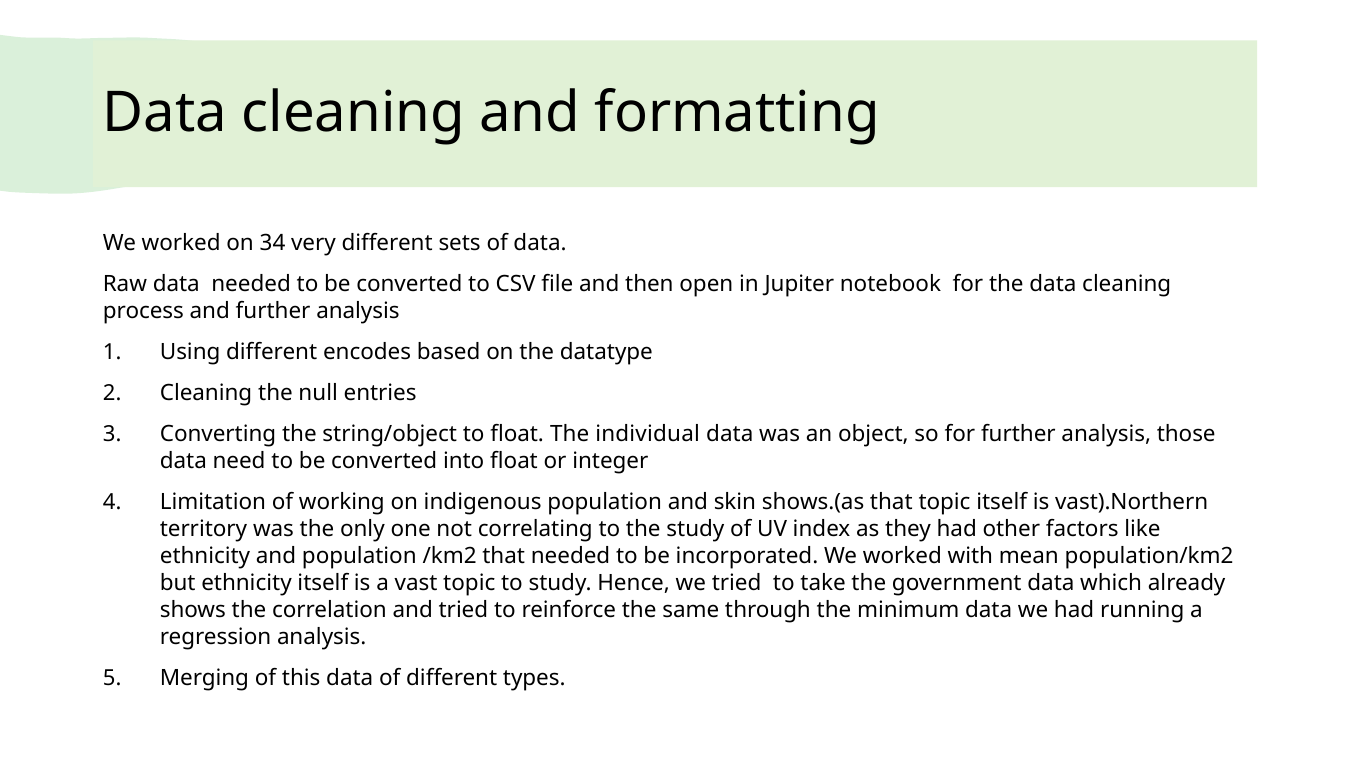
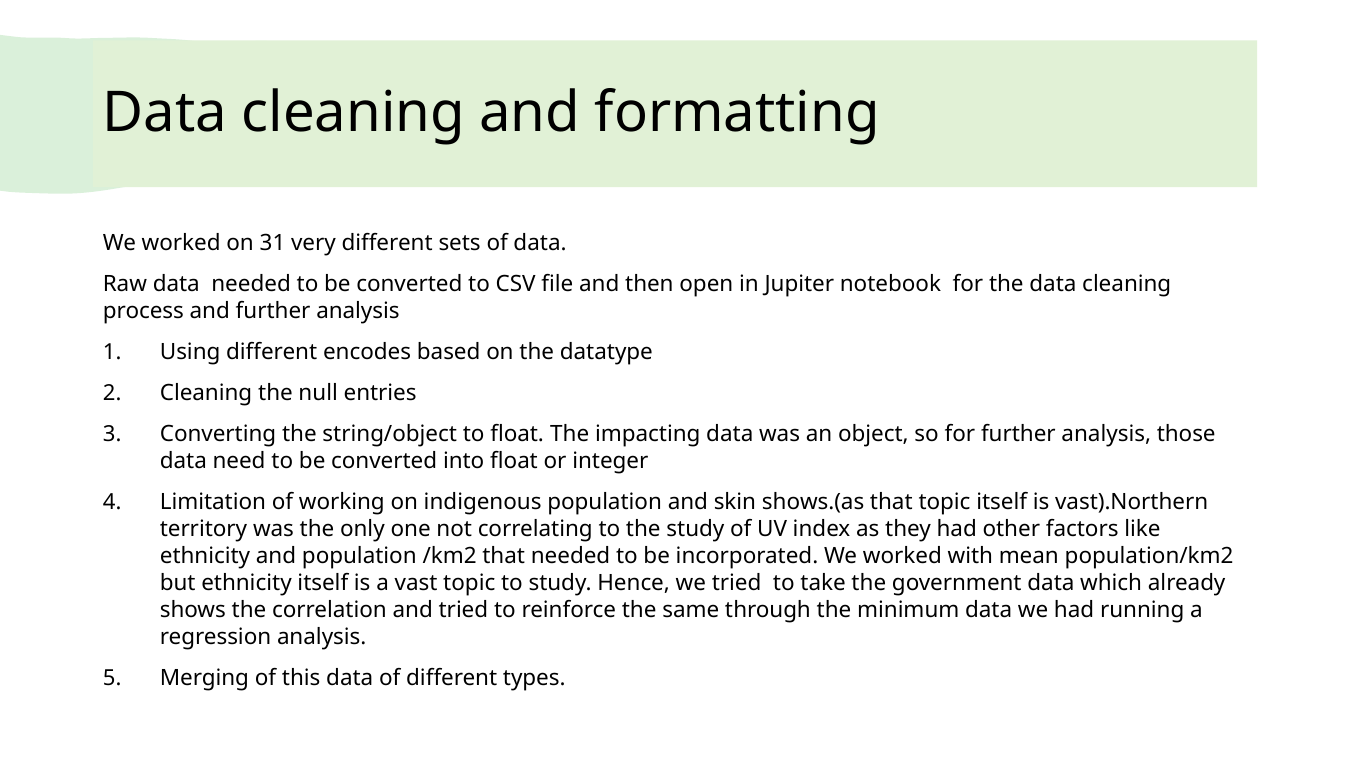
34: 34 -> 31 (273, 243)
individual: individual -> impacting (648, 434)
